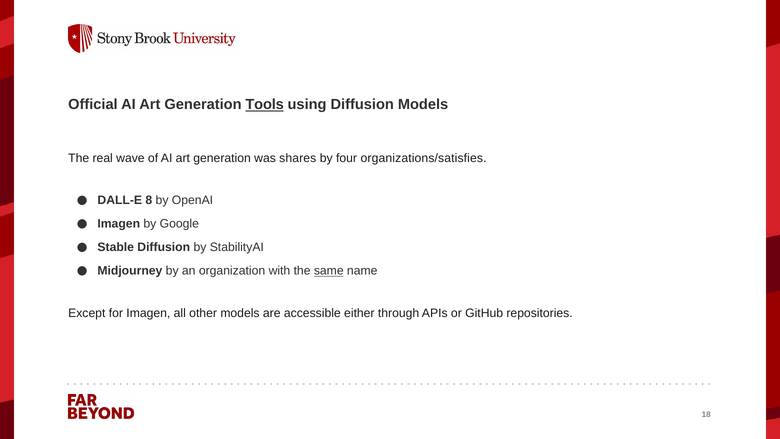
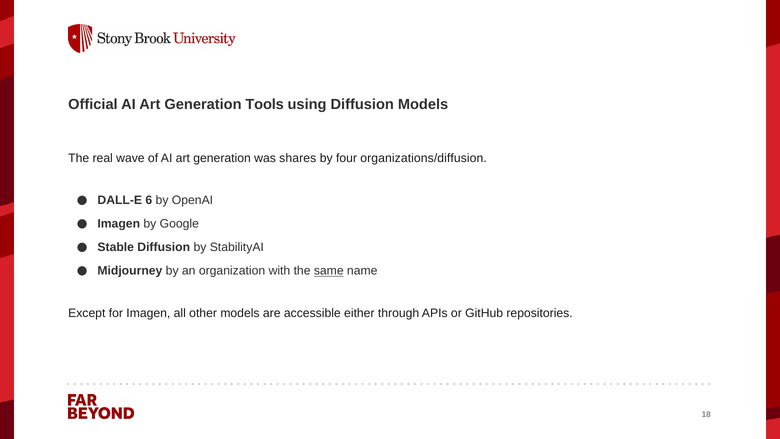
Tools underline: present -> none (265, 105)
organizations/satisfies: organizations/satisfies -> organizations/diffusion (424, 158)
8: 8 -> 6 (149, 200)
